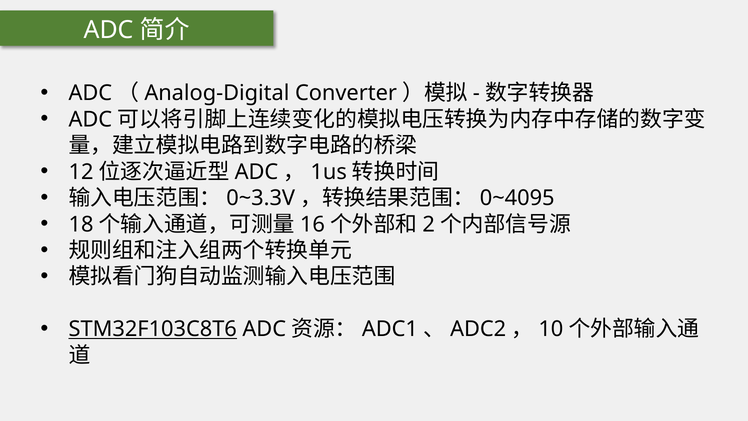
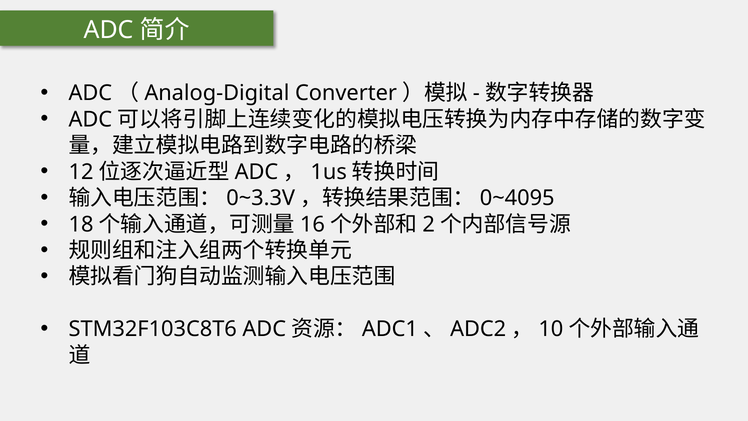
STM32F103C8T6 underline: present -> none (153, 329)
